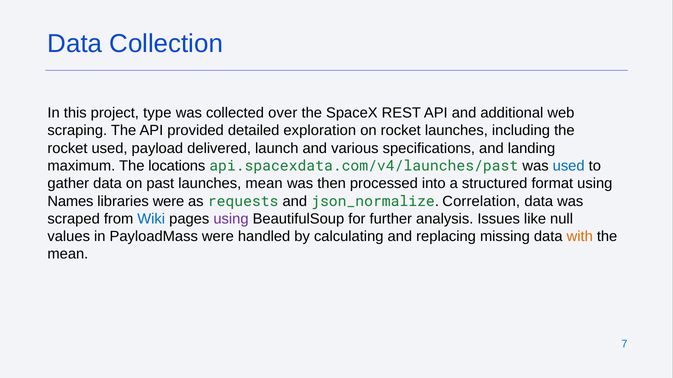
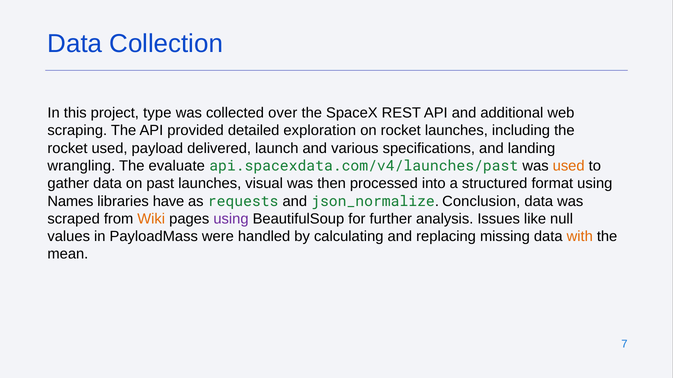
maximum: maximum -> wrangling (81, 166)
locations: locations -> evaluate (177, 166)
used colour: blue -> orange (569, 166)
launches mean: mean -> visual (264, 184)
libraries were: were -> have (168, 201)
Correlation: Correlation -> Conclusion (481, 201)
Wiki colour: blue -> orange (151, 219)
